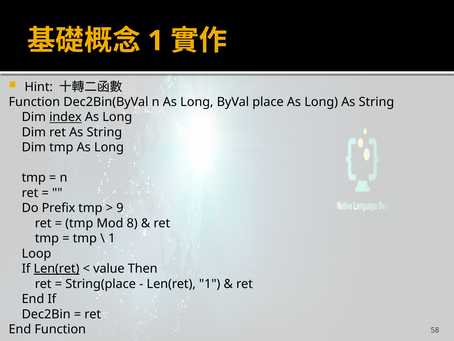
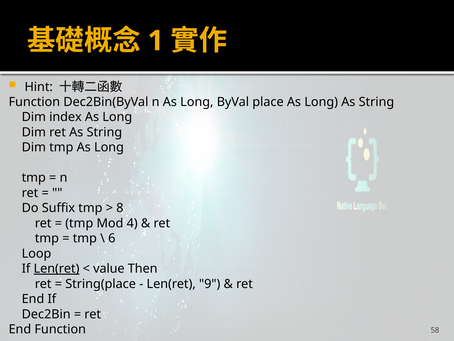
index underline: present -> none (65, 117)
Prefix: Prefix -> Suffix (58, 208)
9: 9 -> 8 (120, 208)
8: 8 -> 4 (132, 223)
1: 1 -> 6 (112, 238)
Len(ret 1: 1 -> 9 (210, 284)
